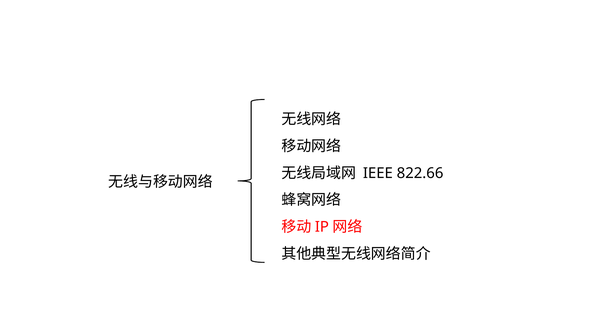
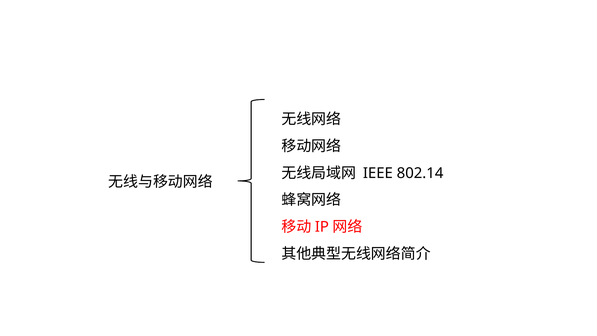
822.66: 822.66 -> 802.14 (420, 173)
